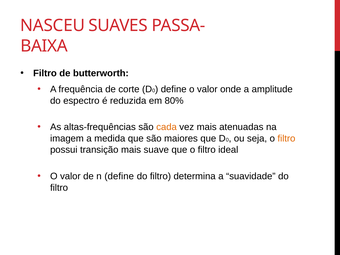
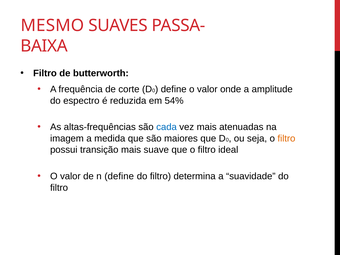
NASCEU: NASCEU -> MESMO (52, 26)
80%: 80% -> 54% (174, 101)
cada colour: orange -> blue (167, 127)
